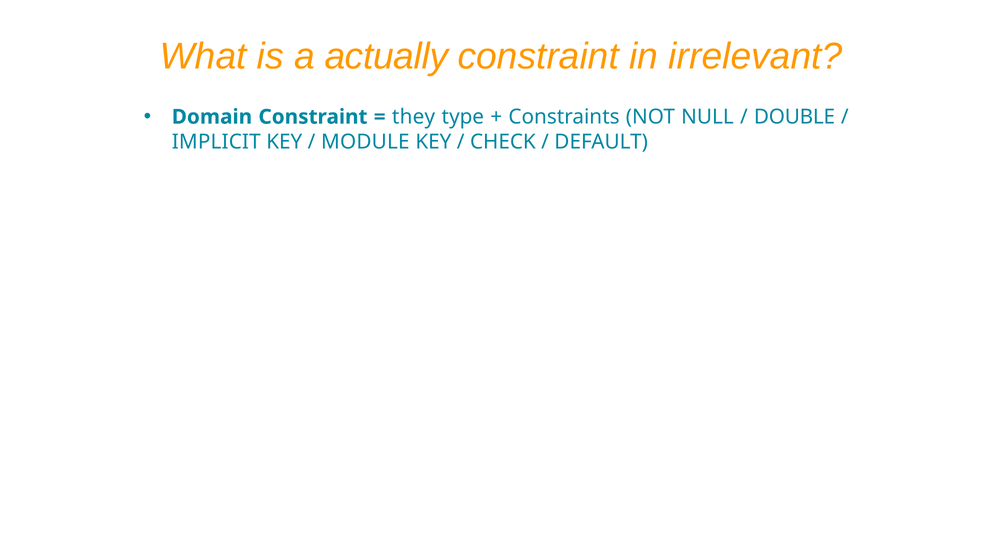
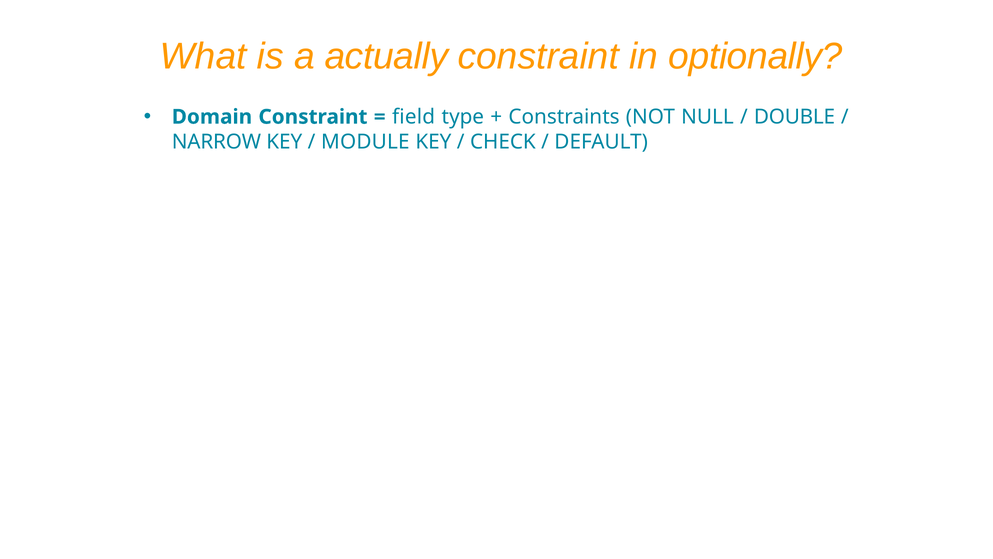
irrelevant: irrelevant -> optionally (756, 57)
they: they -> field (414, 117)
IMPLICIT: IMPLICIT -> NARROW (216, 142)
